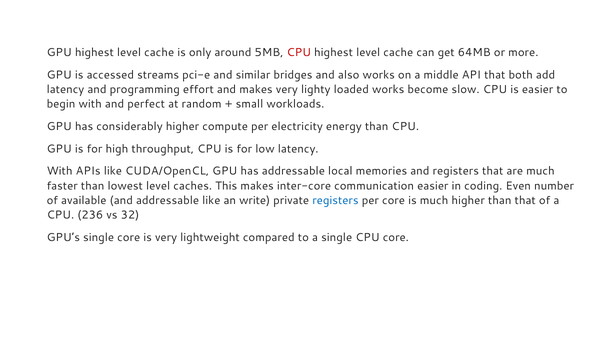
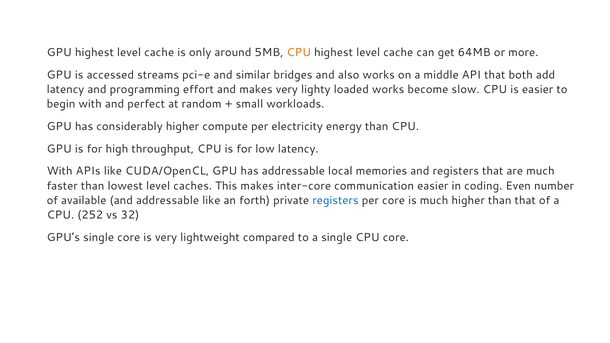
CPU colour: red -> orange (299, 53)
write: write -> forth (255, 200)
236: 236 -> 252 (90, 215)
